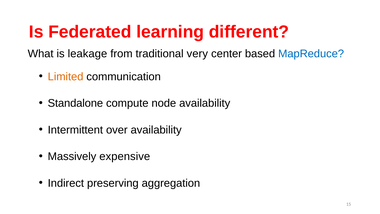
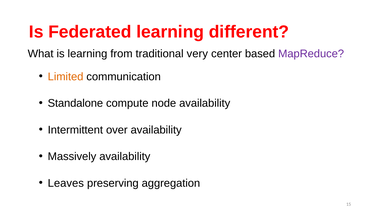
is leakage: leakage -> learning (87, 54)
MapReduce colour: blue -> purple (311, 54)
Massively expensive: expensive -> availability (125, 156)
Indirect: Indirect -> Leaves (66, 183)
